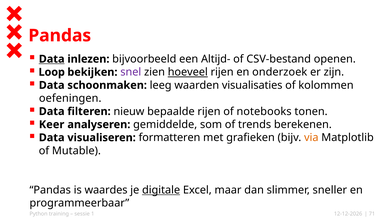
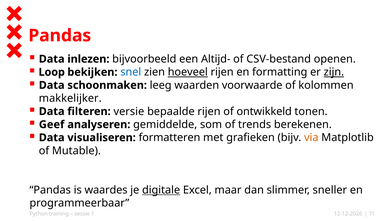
Data underline: present -> none (52, 59)
snel colour: purple -> blue (131, 72)
onderzoek: onderzoek -> formatting (280, 72)
zijn underline: none -> present (334, 72)
visualisaties: visualisaties -> voorwaarde (252, 85)
oefeningen: oefeningen -> makkelijker (70, 98)
nieuw: nieuw -> versie (129, 111)
notebooks: notebooks -> ontwikkeld (264, 111)
Keer: Keer -> Geef (52, 124)
